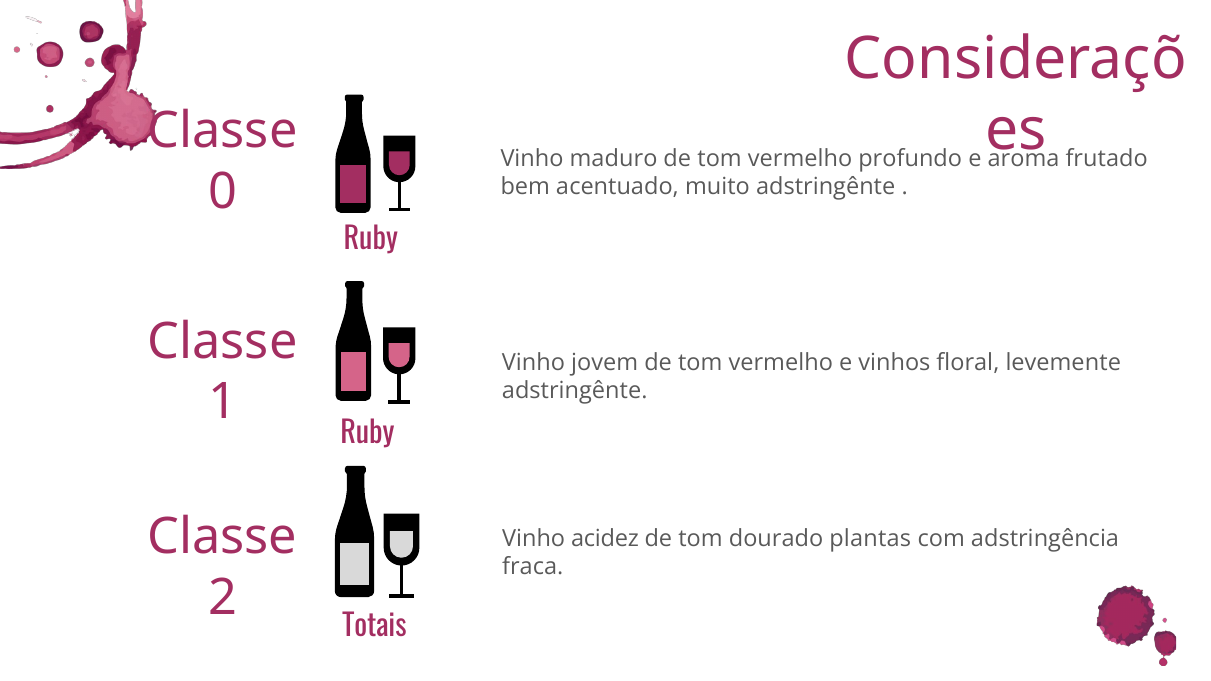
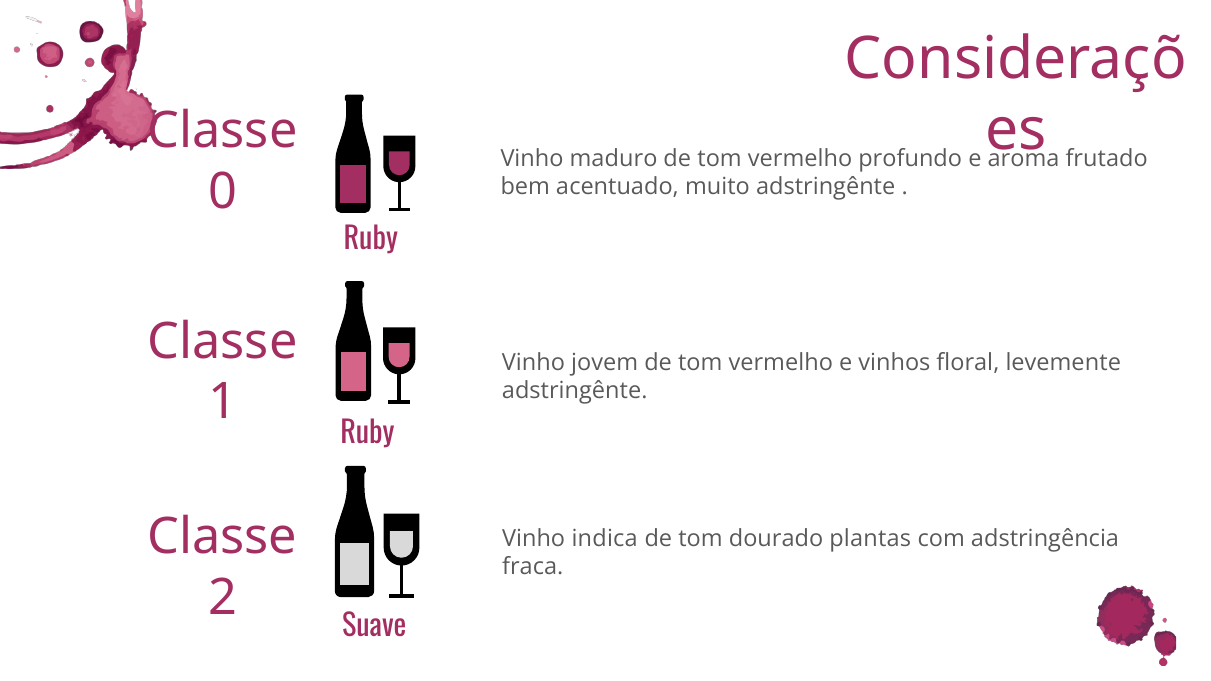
acidez: acidez -> indica (605, 539)
Totais: Totais -> Suave (374, 627)
